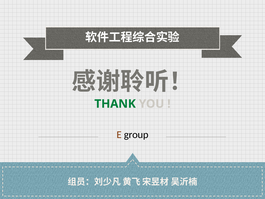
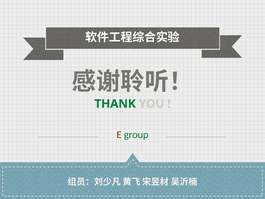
group colour: black -> green (136, 135)
